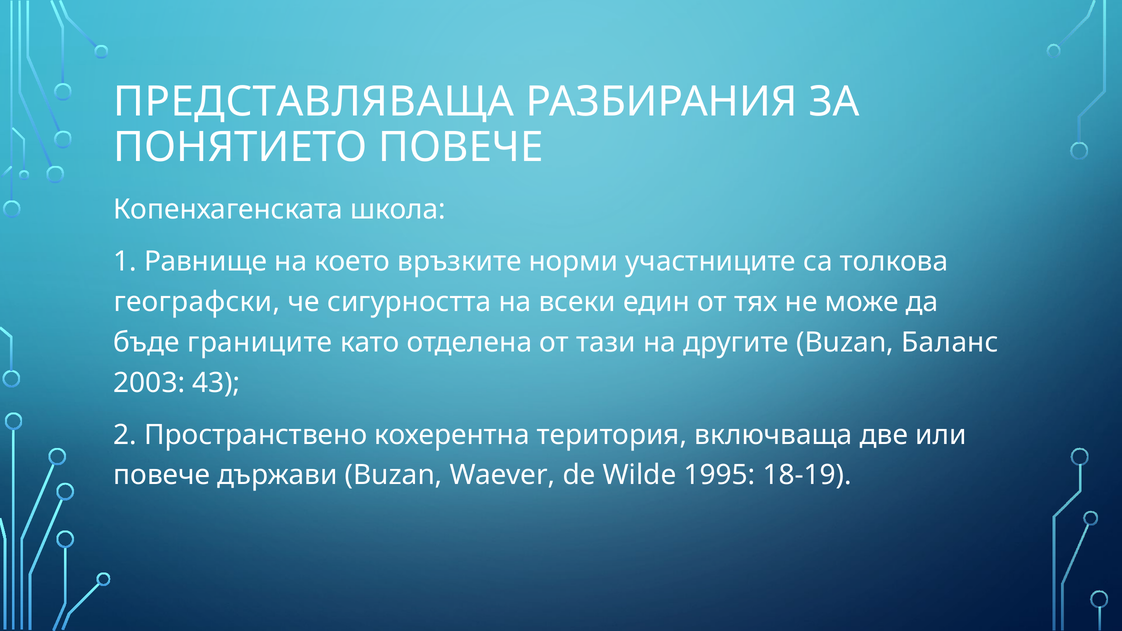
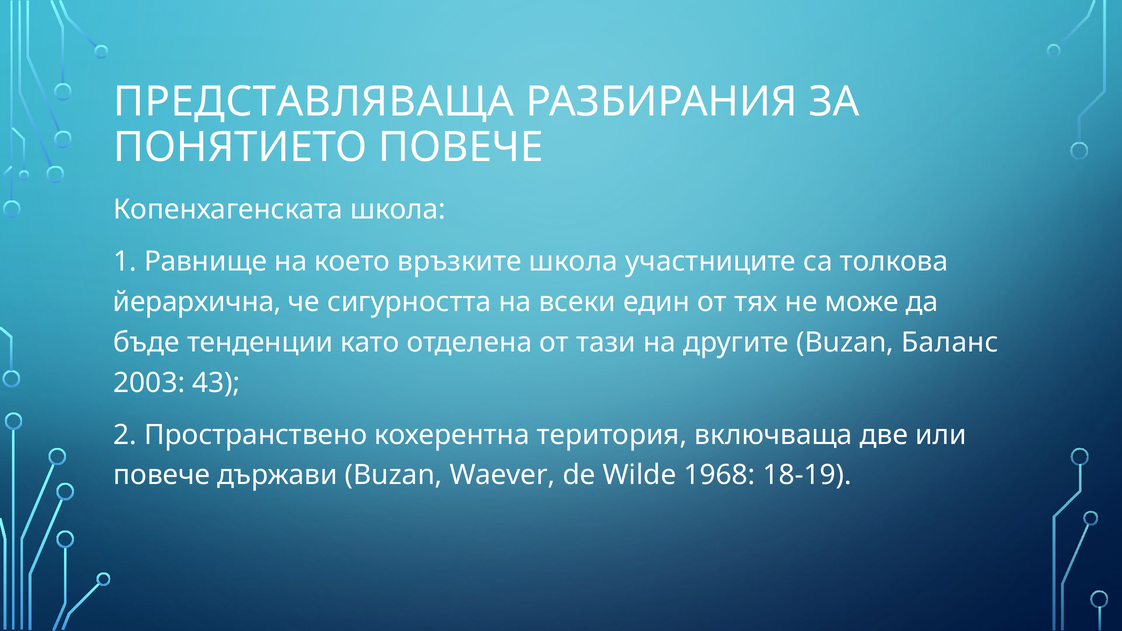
връзките норми: норми -> школа (573, 262)
географски: географски -> йерархична (197, 302)
границите: границите -> тенденции (260, 342)
1995: 1995 -> 1968 (720, 475)
